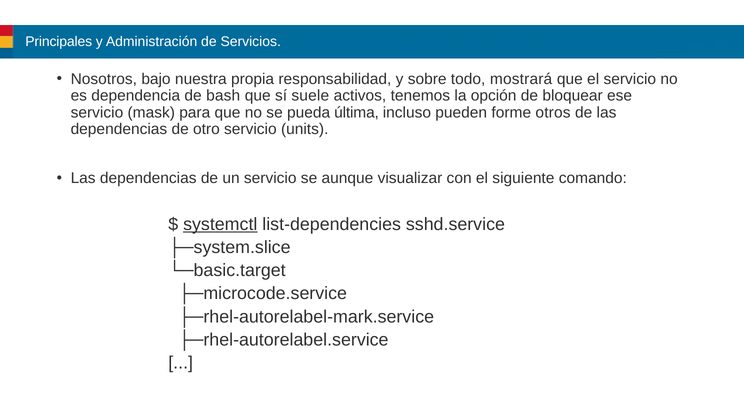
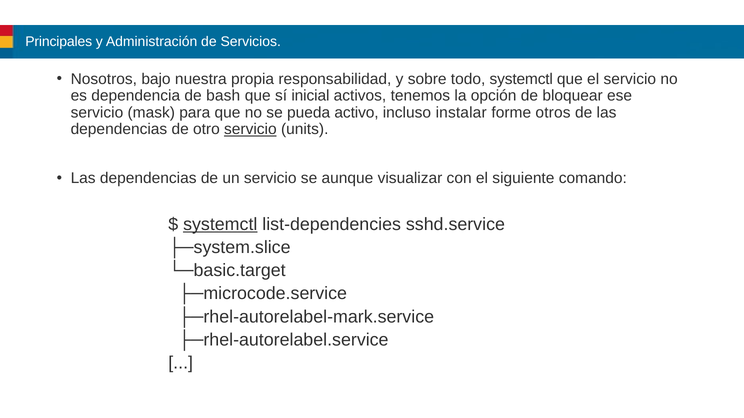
todo mostrará: mostrará -> systemctl (521, 79)
suele: suele -> inicial (310, 96)
última: última -> activo (357, 113)
pueden: pueden -> instalar (461, 113)
servicio underline: none -> present (250, 129)
